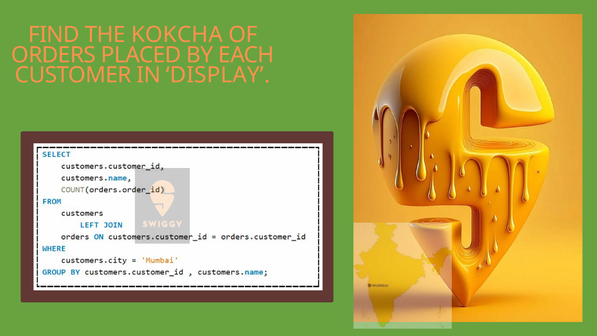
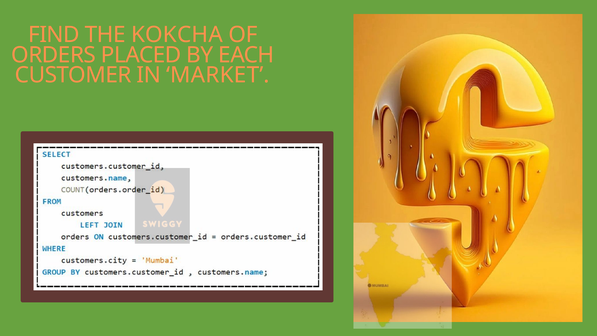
DISPLAY: DISPLAY -> MARKET (218, 75)
